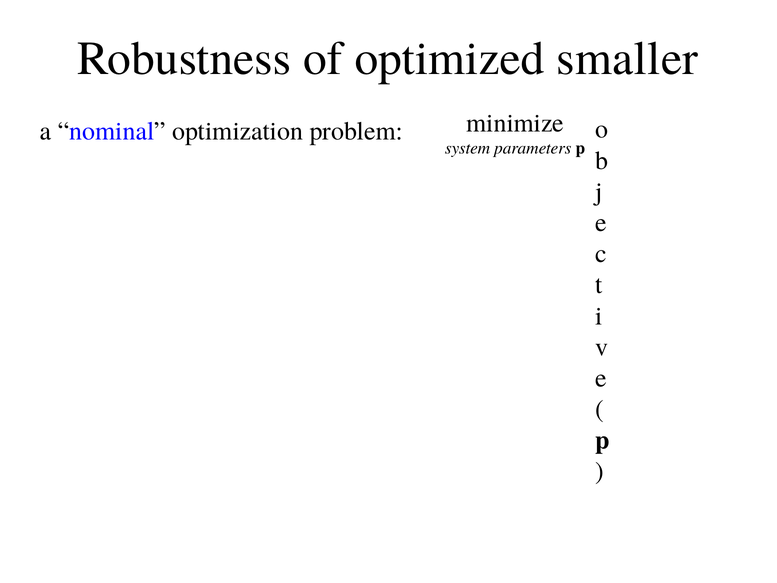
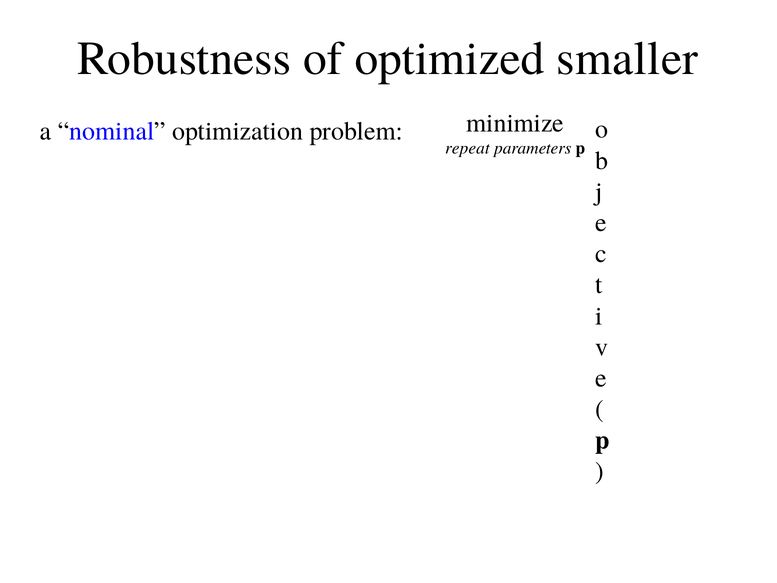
system: system -> repeat (467, 148)
